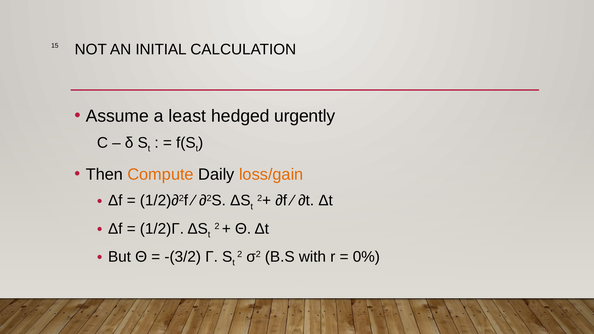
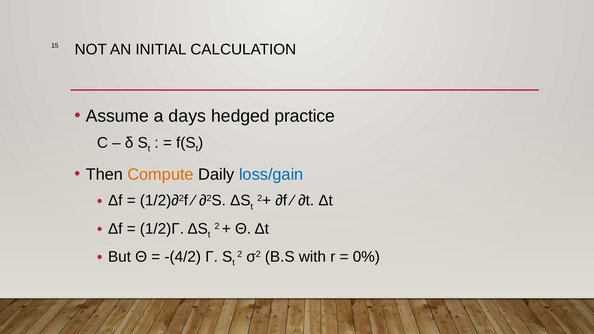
least: least -> days (187, 116)
urgently: urgently -> practice (305, 116)
loss/gain colour: orange -> blue (271, 175)
-(3/2: -(3/2 -> -(4/2 (183, 257)
